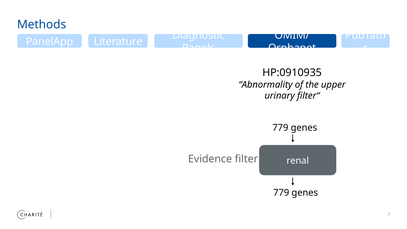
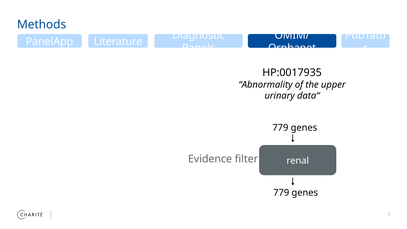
HP:0910935: HP:0910935 -> HP:0017935 (292, 73)
filter“: filter“ -> data“ (308, 96)
